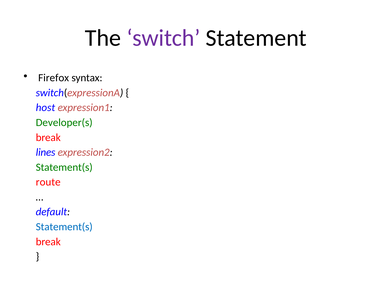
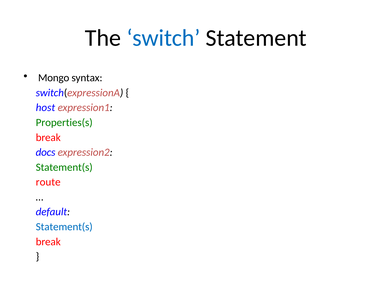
switch colour: purple -> blue (163, 38)
Firefox: Firefox -> Mongo (54, 78)
Developer(s: Developer(s -> Properties(s (64, 123)
lines: lines -> docs (46, 152)
